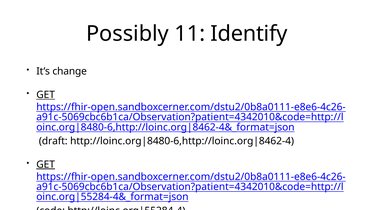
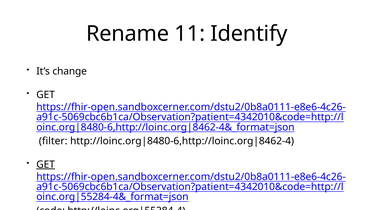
Possibly: Possibly -> Rename (128, 34)
GET underline: present -> none (46, 95)
draft: draft -> filter (53, 141)
